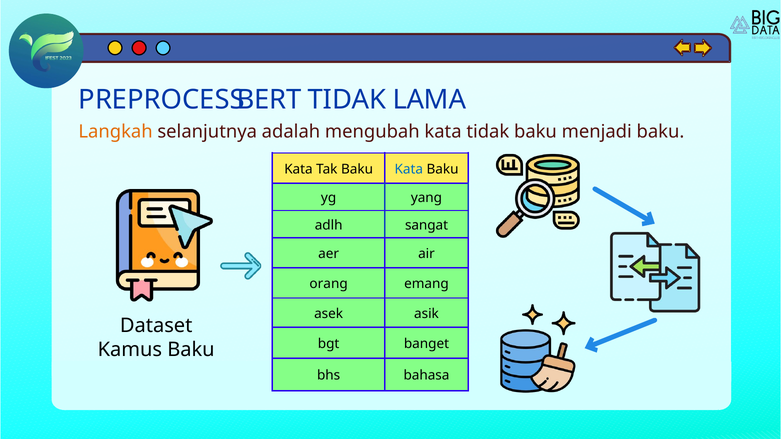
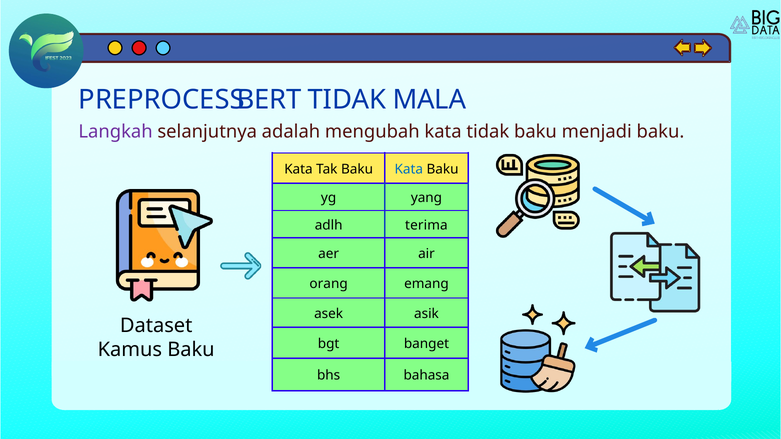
LAMA: LAMA -> MALA (429, 100)
Langkah colour: orange -> purple (116, 132)
sangat: sangat -> terima (426, 225)
